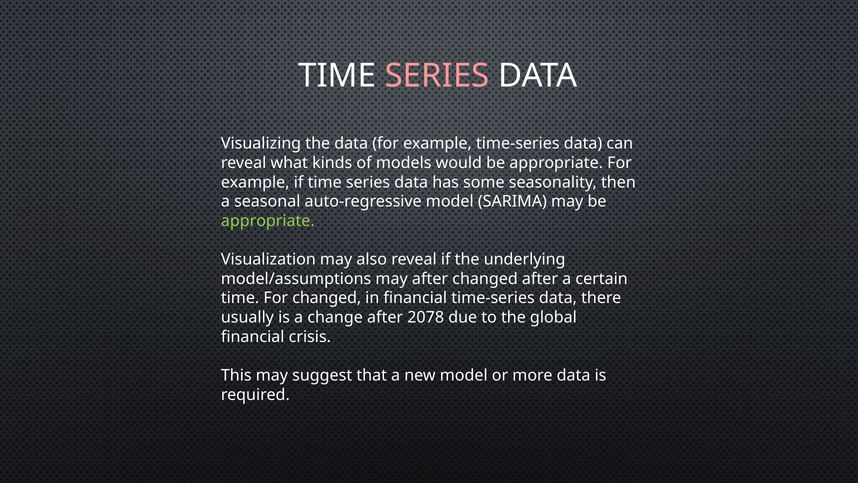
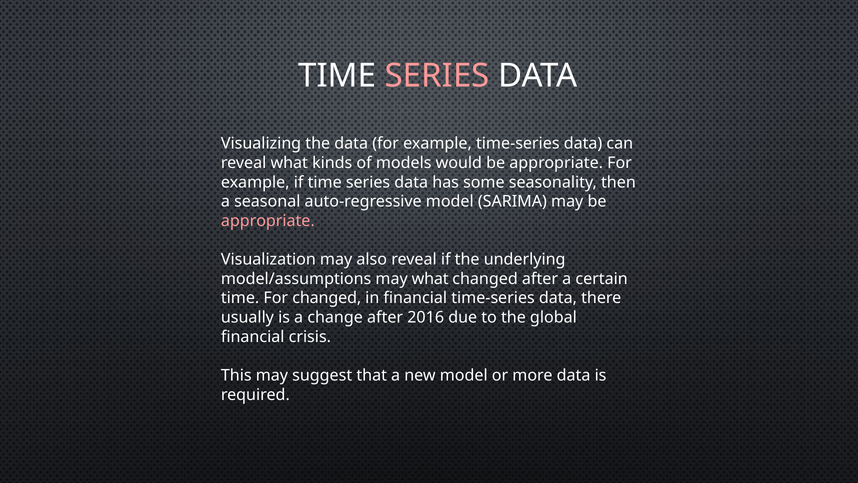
appropriate colour: light green -> pink (268, 221)
may after: after -> what (430, 279)
2078: 2078 -> 2016 (426, 317)
